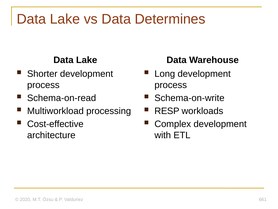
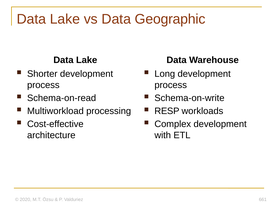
Determines: Determines -> Geographic (170, 19)
